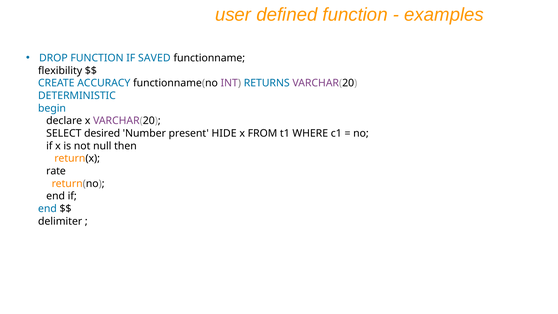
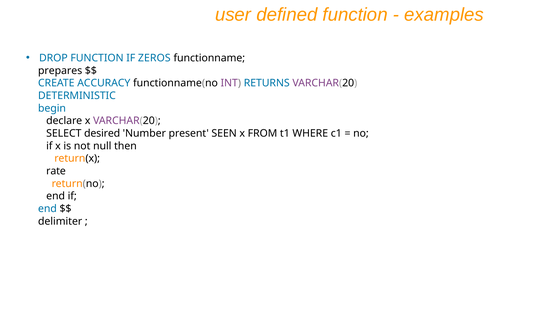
SAVED: SAVED -> ZEROS (154, 58)
flexibility: flexibility -> prepares (60, 71)
HIDE: HIDE -> SEEN (224, 133)
